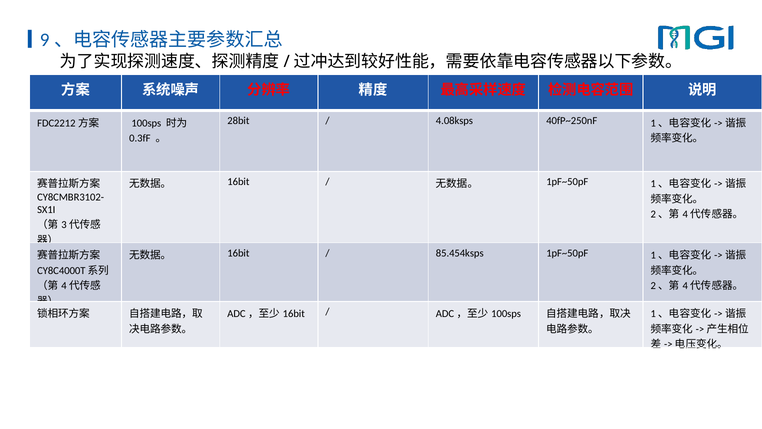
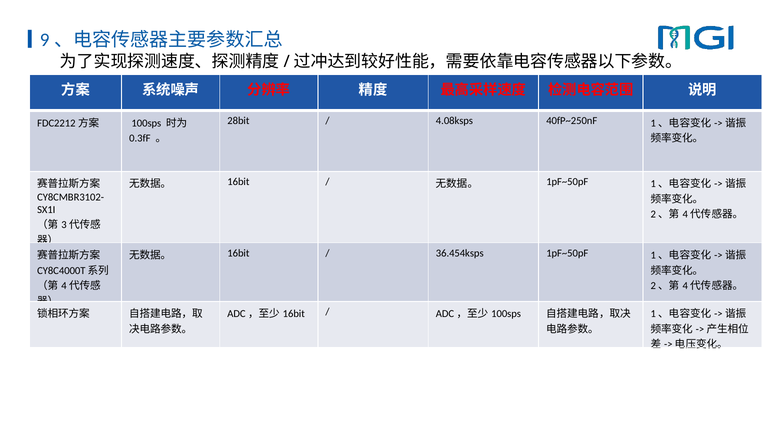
85.454ksps: 85.454ksps -> 36.454ksps (460, 253)
